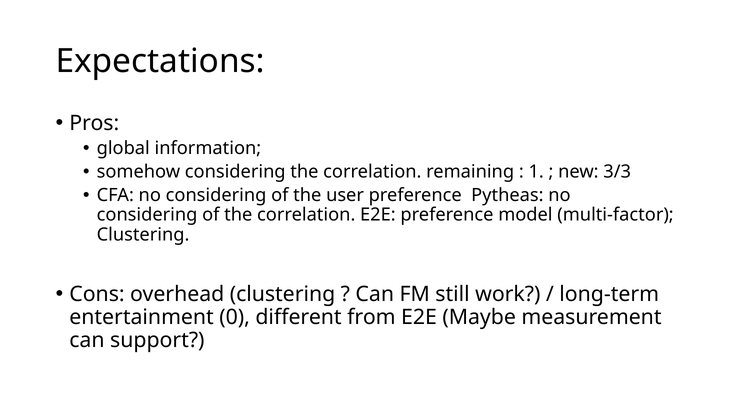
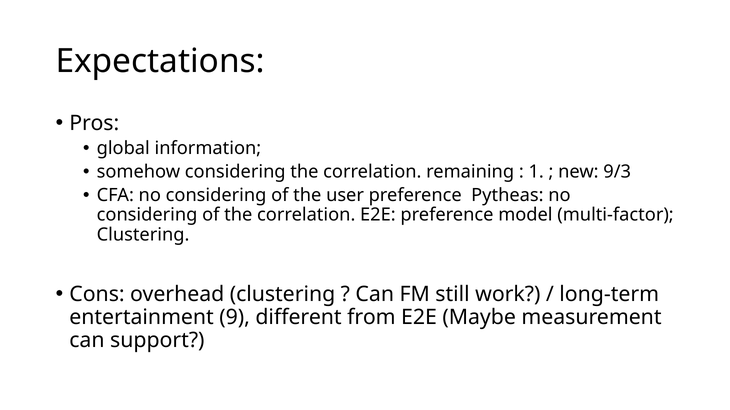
3/3: 3/3 -> 9/3 (617, 172)
0: 0 -> 9 (235, 318)
